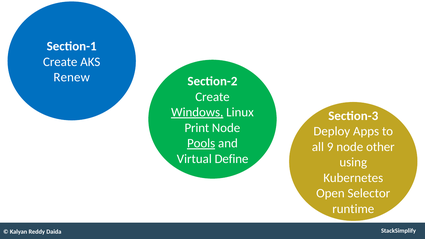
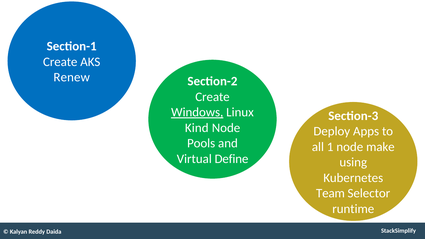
Print: Print -> Kind (197, 128)
Pools underline: present -> none (201, 143)
9: 9 -> 1 (330, 147)
other: other -> make (380, 147)
Open: Open -> Team (330, 193)
